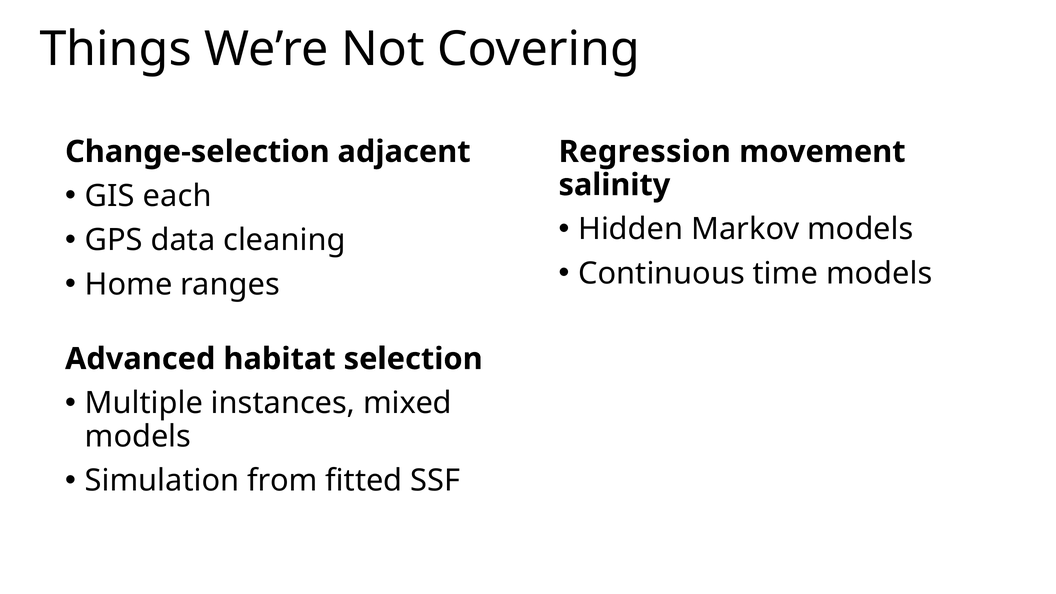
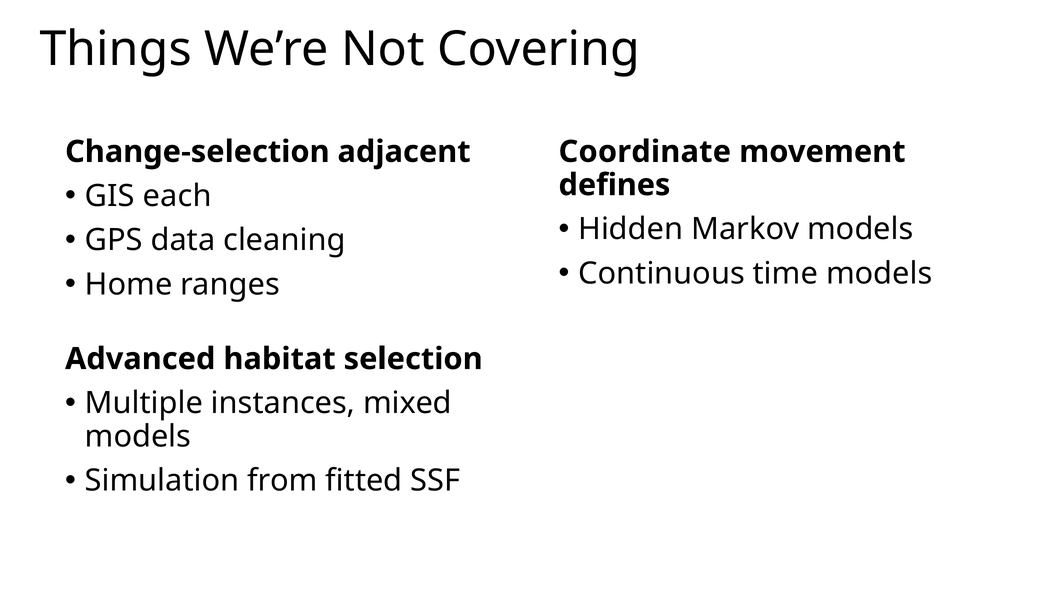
Regression: Regression -> Coordinate (645, 152)
salinity: salinity -> defines (614, 185)
